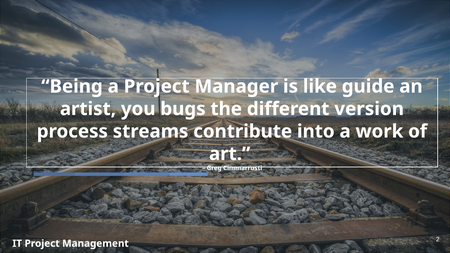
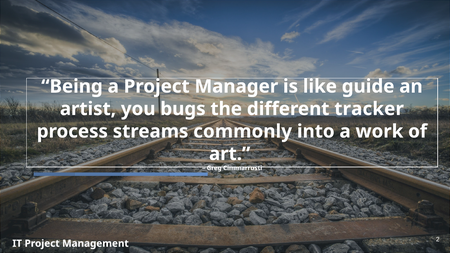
version: version -> tracker (369, 109)
contribute: contribute -> commonly (243, 131)
